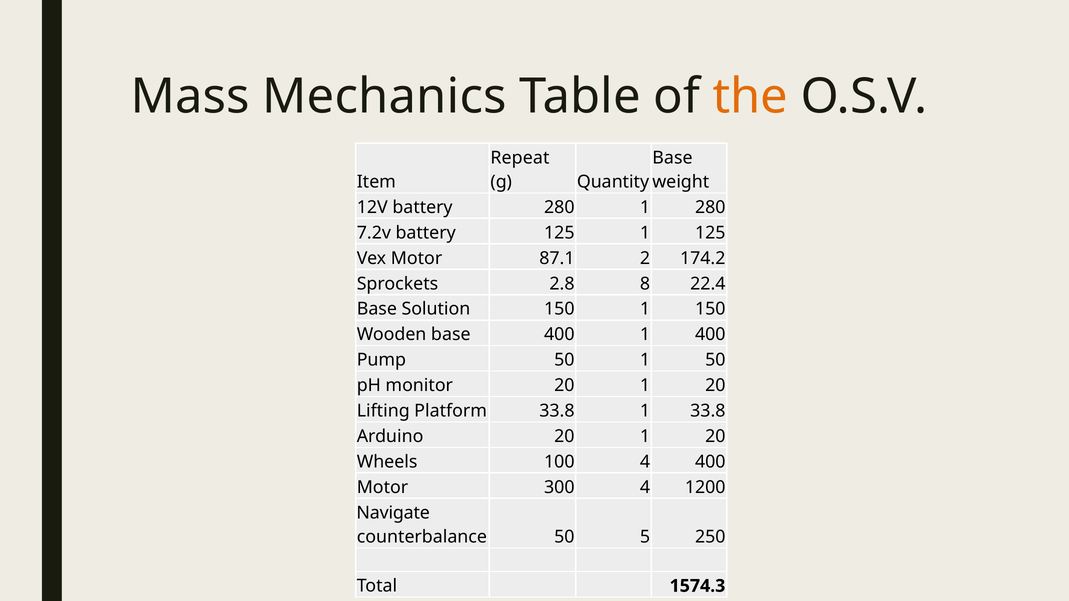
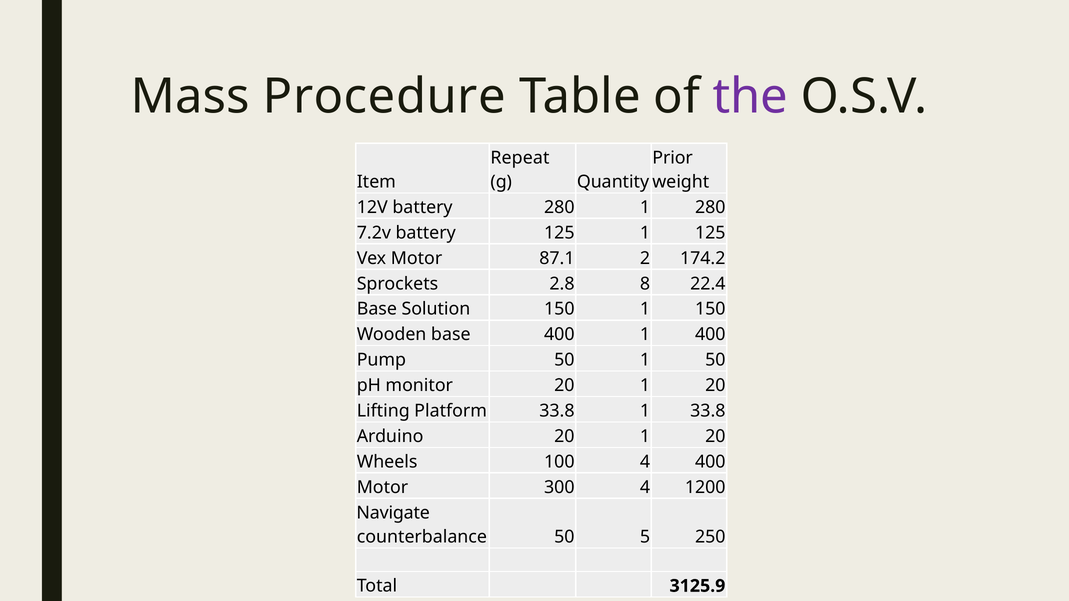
Mechanics: Mechanics -> Procedure (384, 97)
the colour: orange -> purple (750, 97)
Base: Base -> Prior (673, 158)
1574.3: 1574.3 -> 3125.9 (697, 586)
